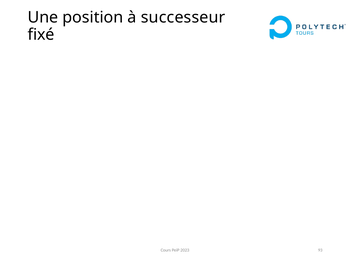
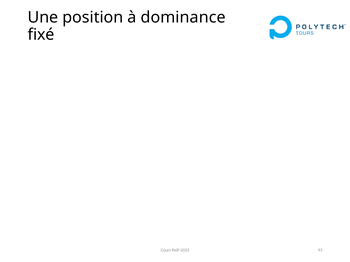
successeur: successeur -> dominance (183, 17)
